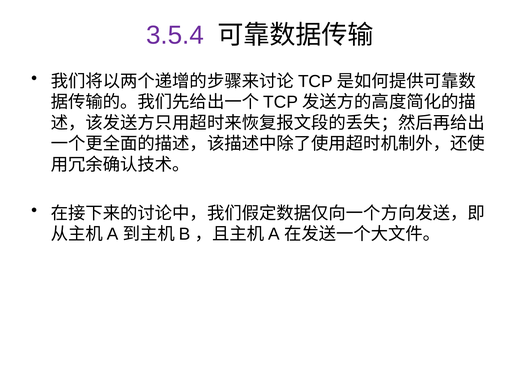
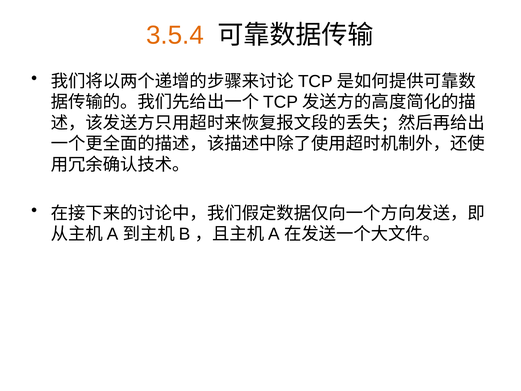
3.5.4 colour: purple -> orange (175, 35)
